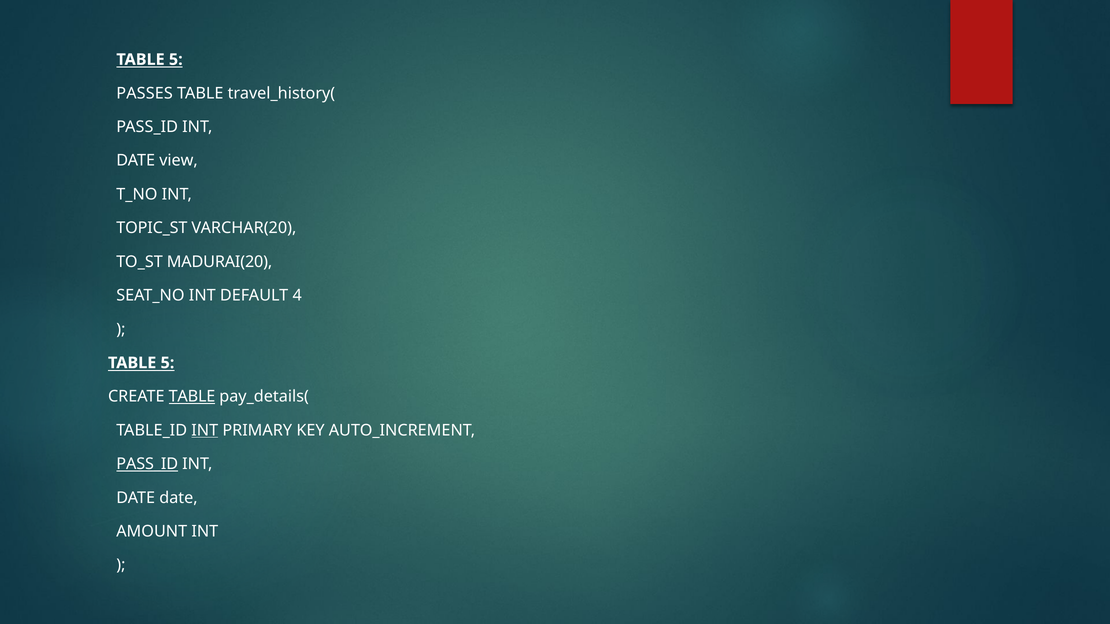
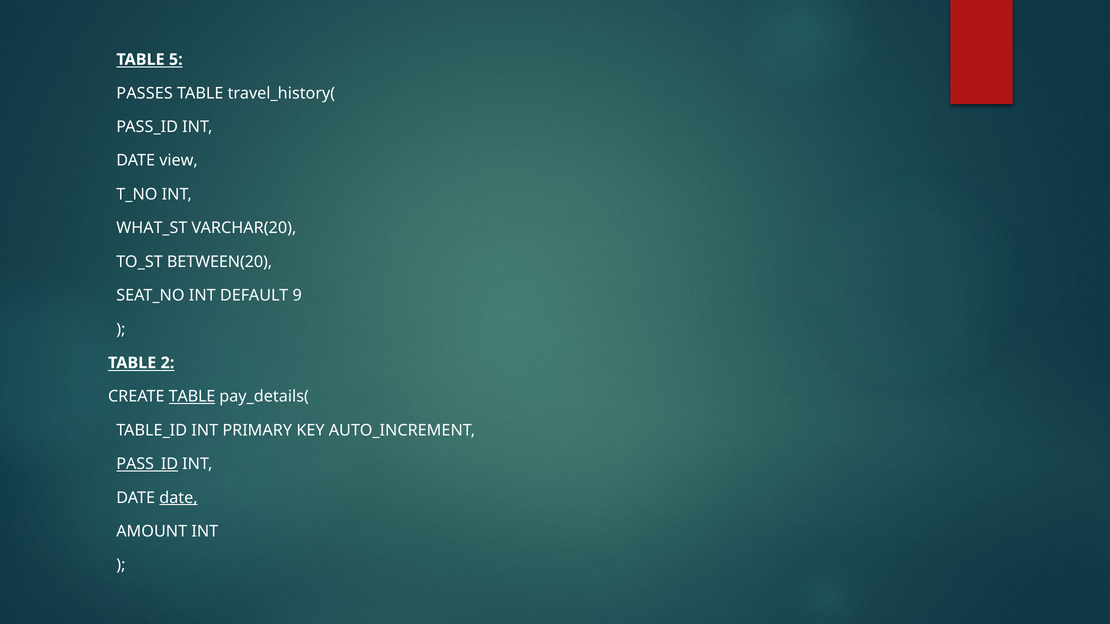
TOPIC_ST: TOPIC_ST -> WHAT_ST (152, 228)
MADURAI(20: MADURAI(20 -> BETWEEN(20 (220, 262)
4: 4 -> 9 (297, 296)
5: 5 -> 2 (167, 363)
INT underline: present -> none (205, 431)
date underline: none -> present (178, 498)
